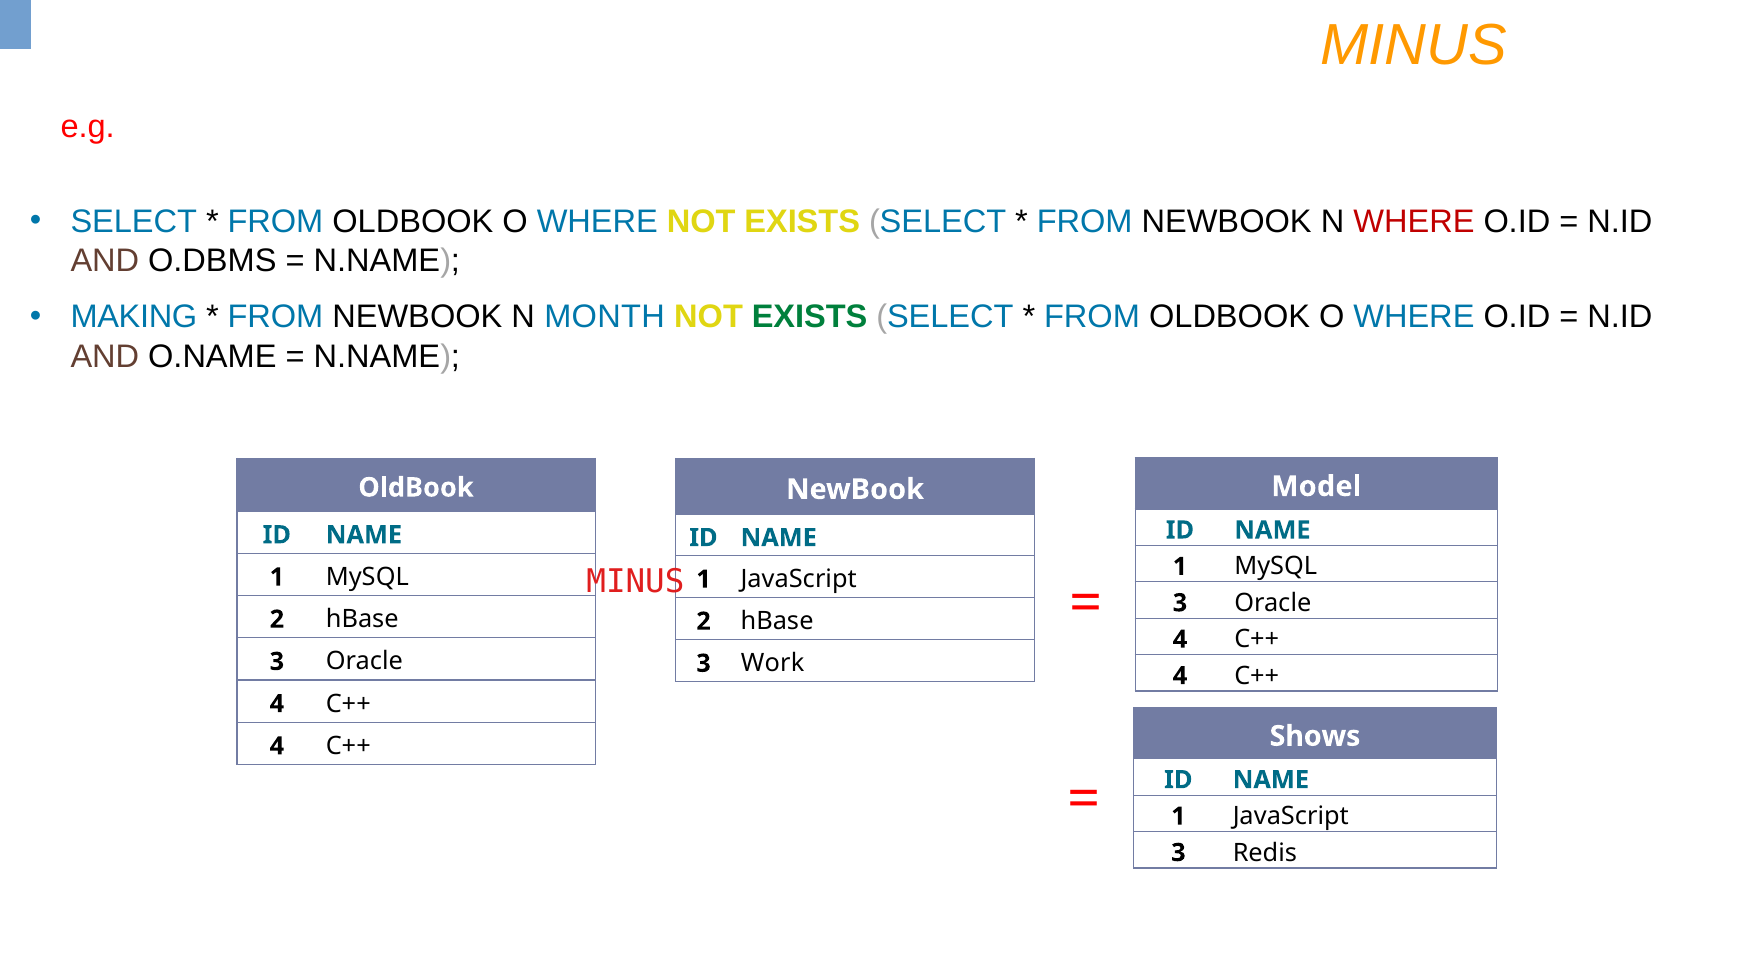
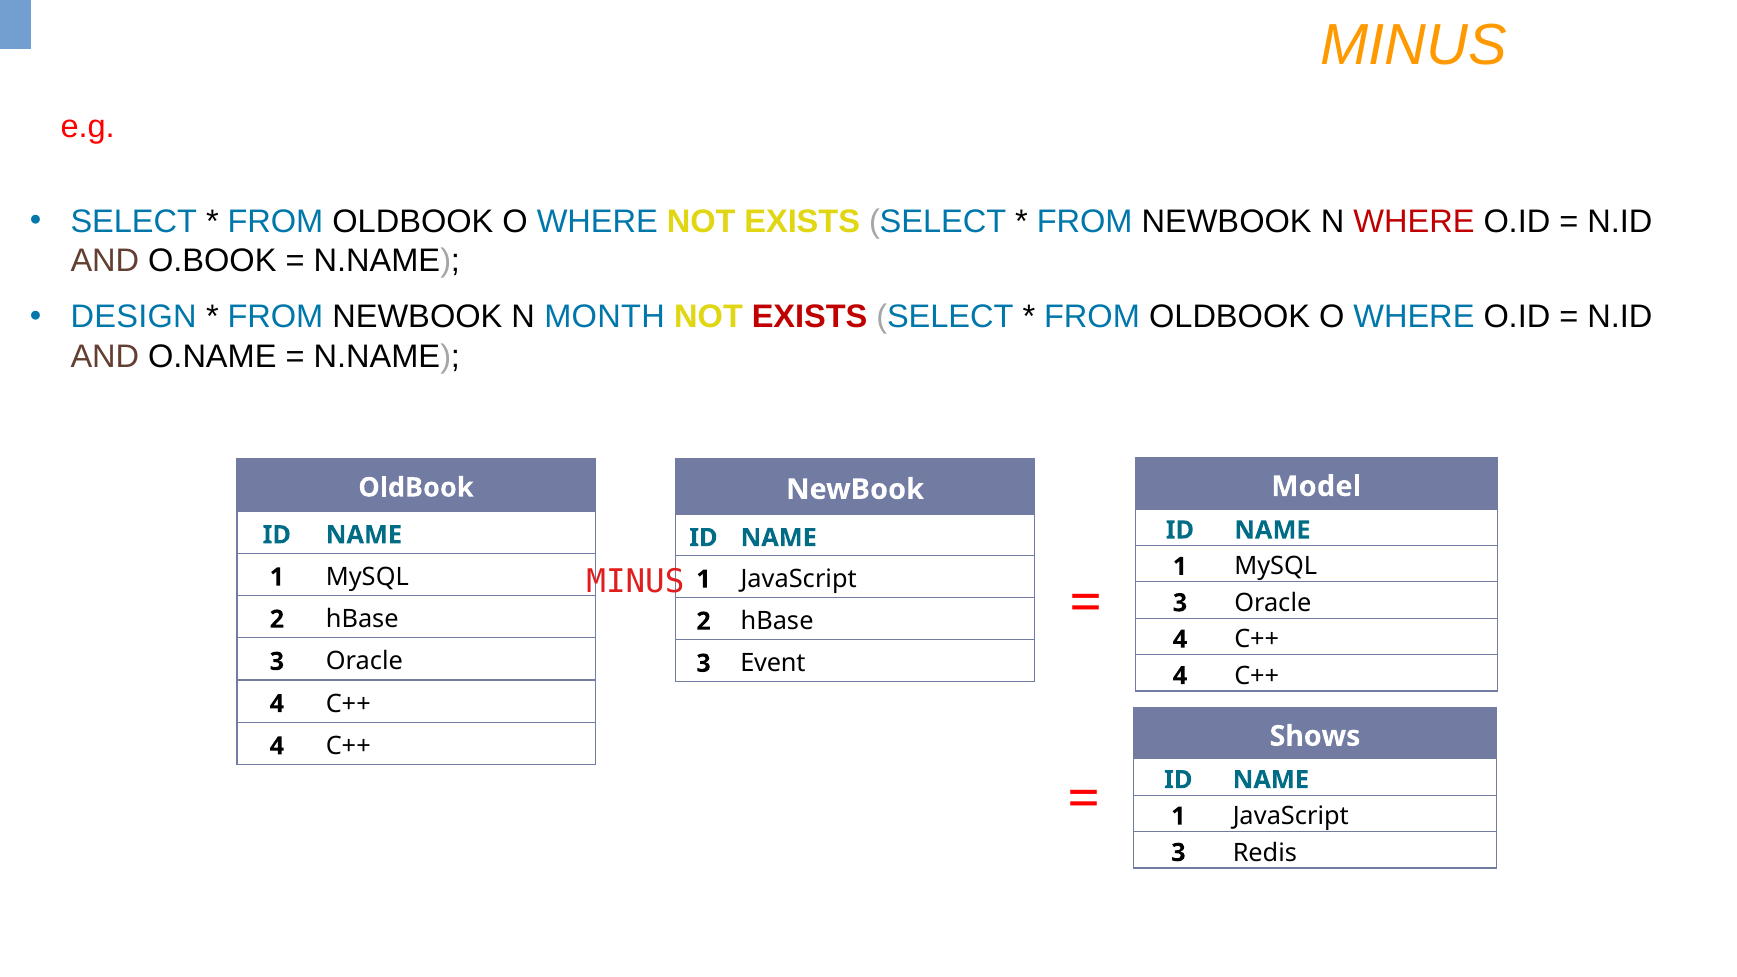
O.DBMS: O.DBMS -> O.BOOK (212, 261)
MAKING: MAKING -> DESIGN (134, 317)
EXISTS colour: green -> red (810, 317)
Work: Work -> Event (773, 663)
